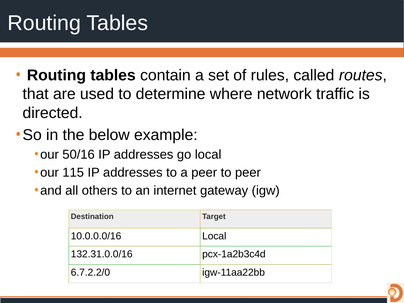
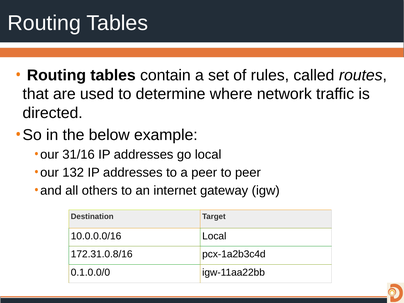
50/16: 50/16 -> 31/16 (79, 154)
115: 115 -> 132 (73, 173)
132.31.0.0/16: 132.31.0.0/16 -> 172.31.0.8/16 (102, 254)
6.7.2.2/0: 6.7.2.2/0 -> 0.1.0.0/0 (90, 272)
